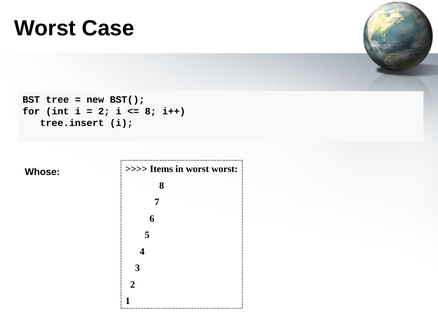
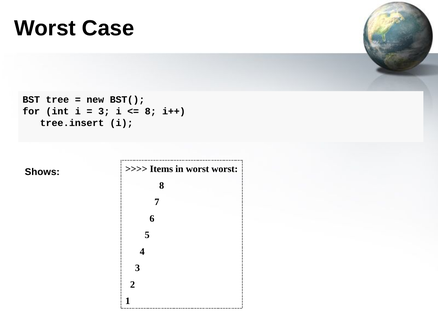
2: 2 -> 3 (104, 112)
Whose: Whose -> Shows (42, 172)
